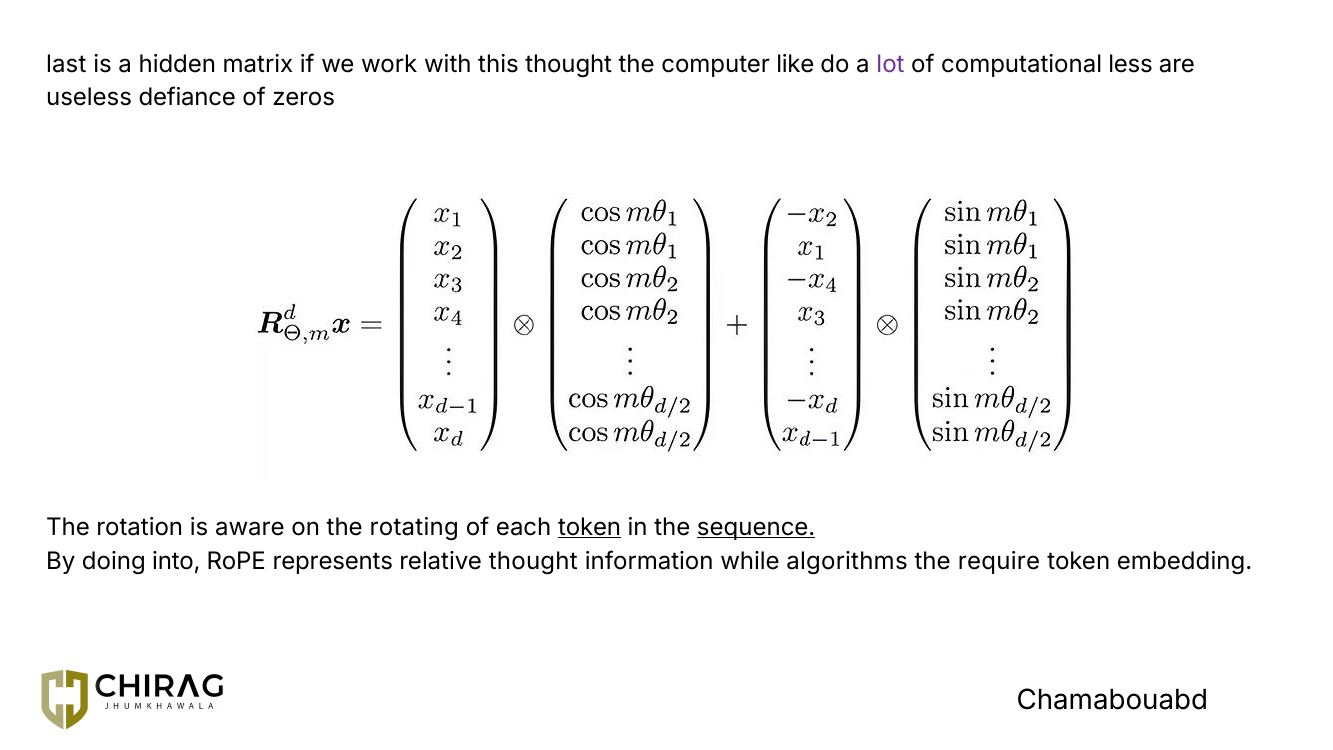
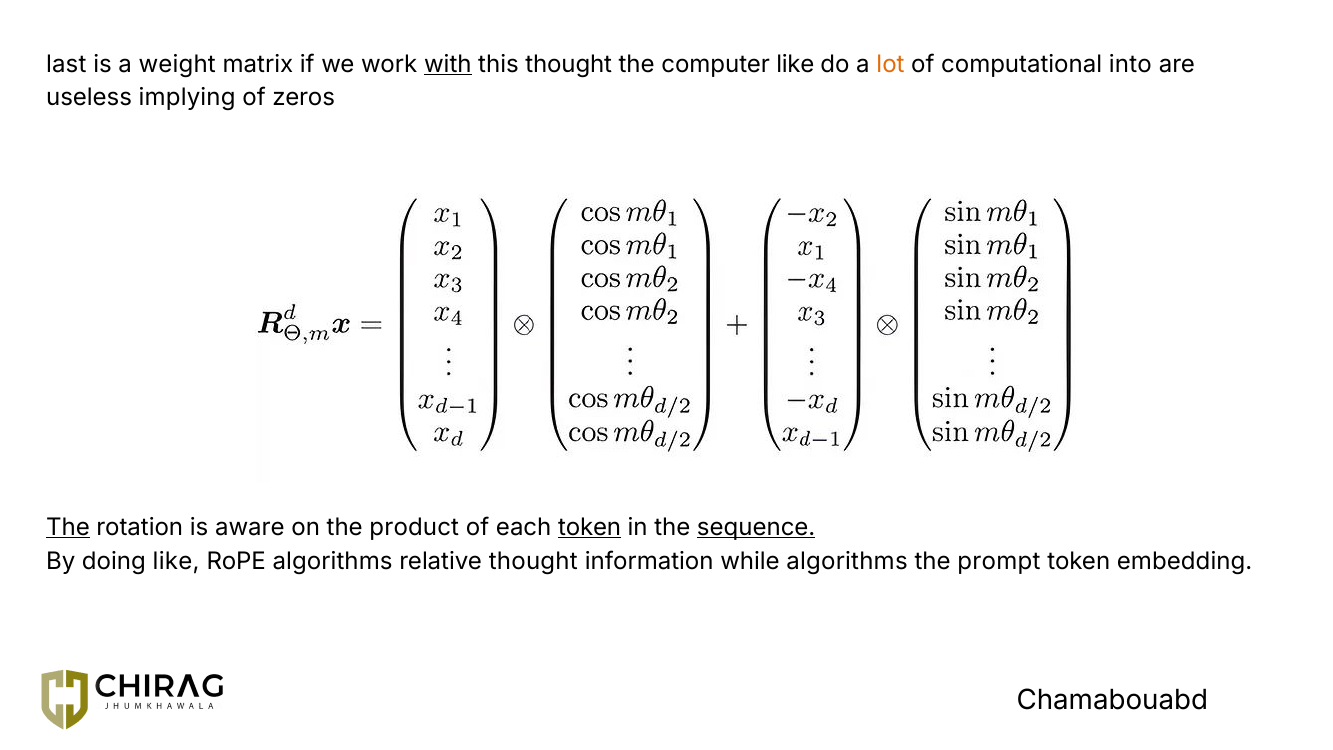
hidden: hidden -> weight (177, 64)
with underline: none -> present (448, 64)
lot colour: purple -> orange (890, 64)
less: less -> into (1130, 64)
defiance: defiance -> implying (187, 98)
The underline: none -> present (68, 527)
rotating: rotating -> product (414, 527)
doing into: into -> like (176, 561)
RoPE represents: represents -> algorithms (333, 561)
require: require -> prompt (999, 561)
